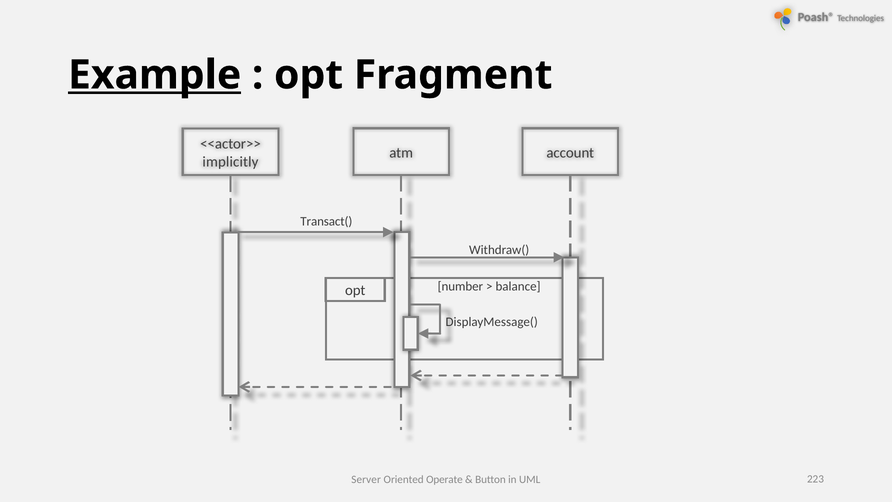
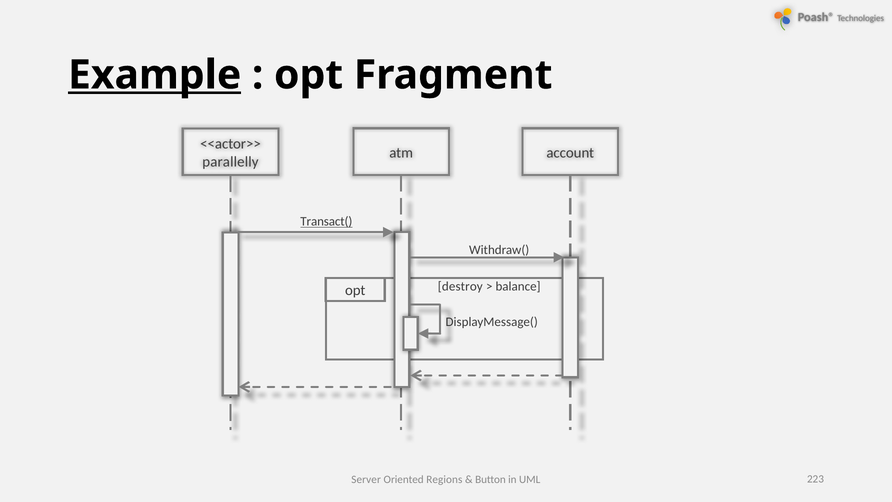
implicitly: implicitly -> parallelly (230, 162)
Transact( underline: none -> present (326, 222)
number: number -> destroy (460, 286)
Operate: Operate -> Regions (444, 479)
